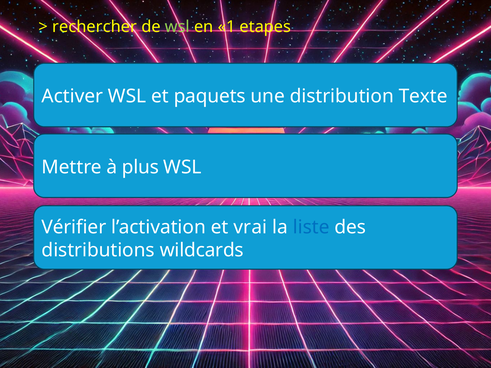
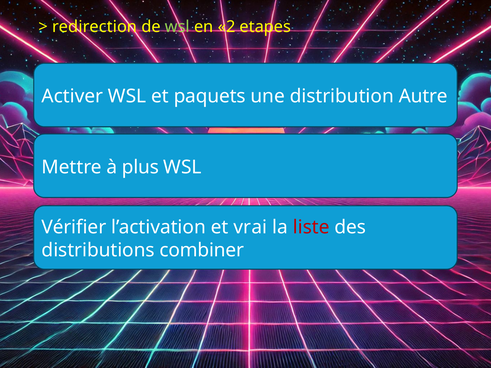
rechercher: rechercher -> redirection (95, 27)
1: 1 -> 2 (227, 27)
Texte: Texte -> Autre (423, 96)
liste colour: blue -> red (311, 227)
wildcards: wildcards -> combiner (202, 250)
